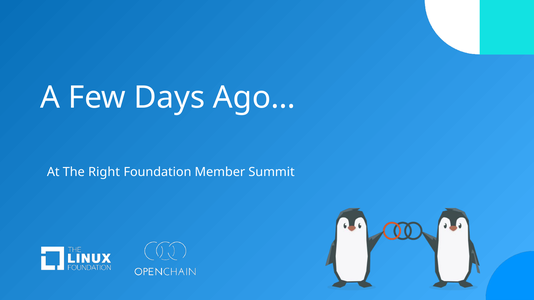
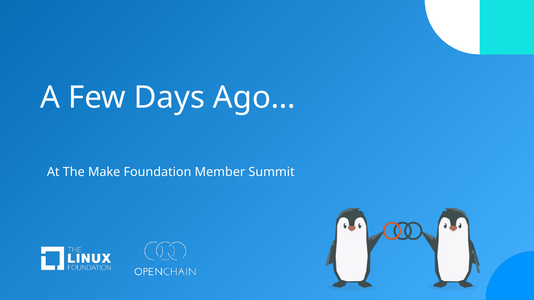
Right: Right -> Make (104, 172)
